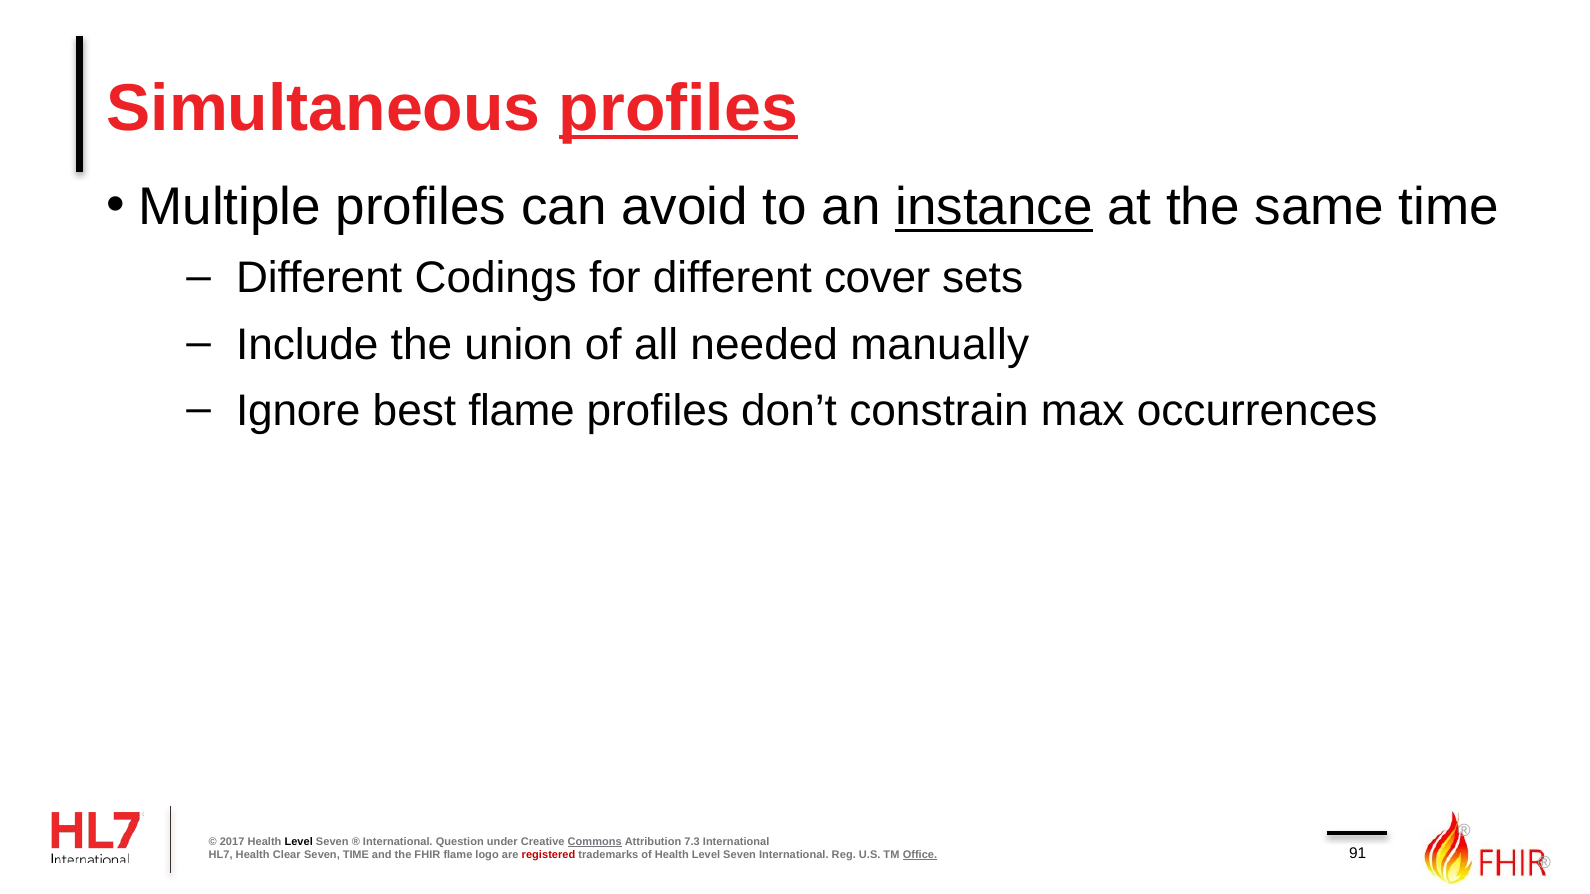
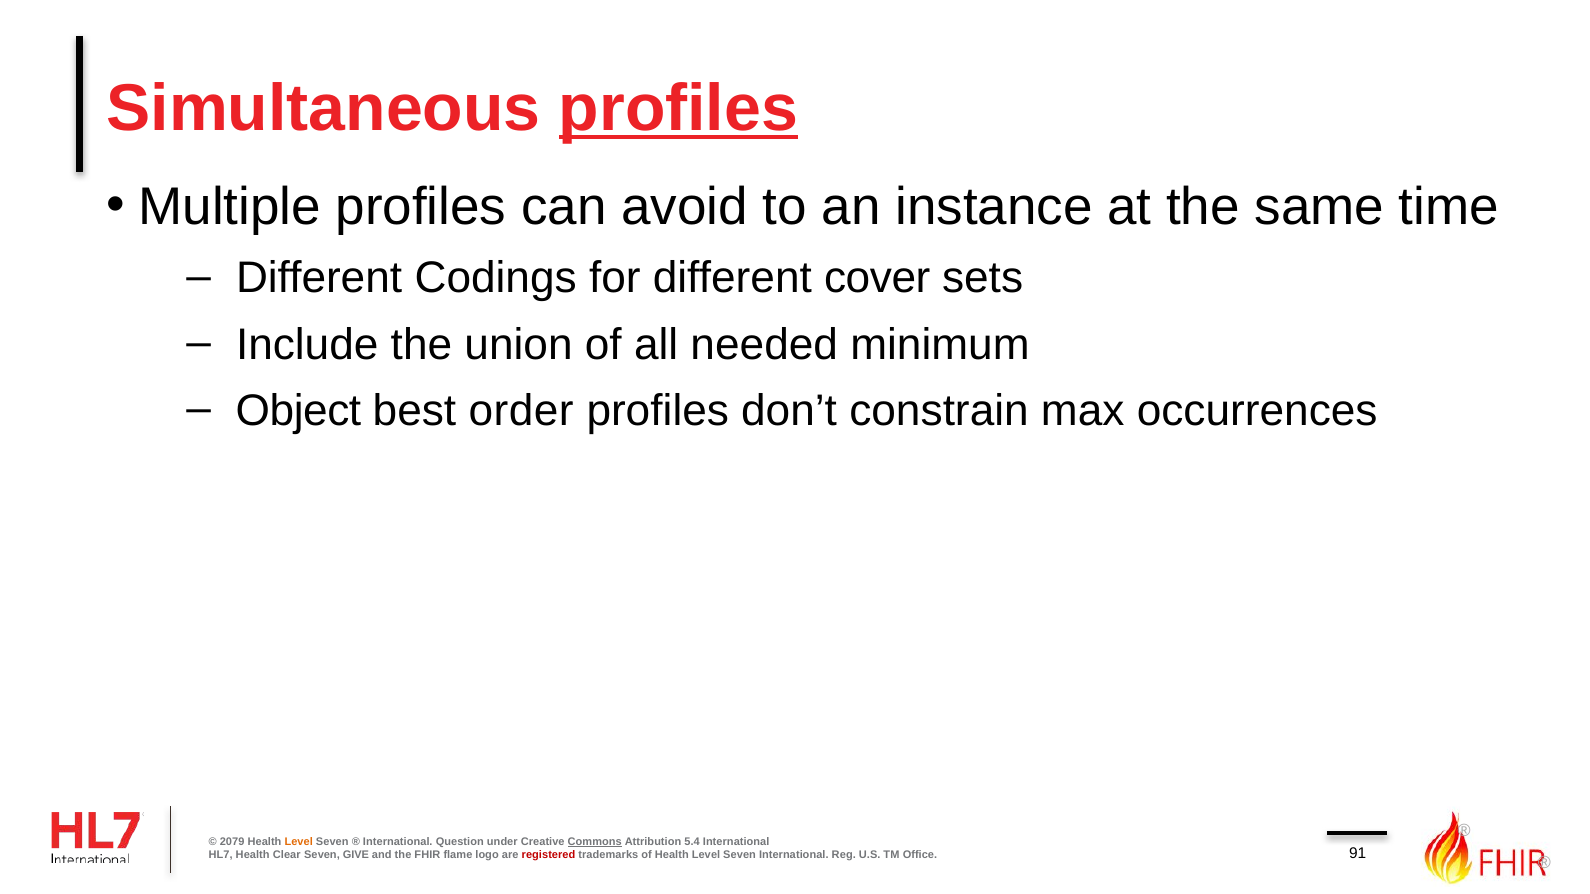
instance underline: present -> none (994, 207)
manually: manually -> minimum (940, 345)
Ignore: Ignore -> Object (298, 411)
best flame: flame -> order (521, 411)
2017: 2017 -> 2079 (232, 842)
Level colour: black -> orange (299, 842)
7.3: 7.3 -> 5.4 (692, 842)
Seven TIME: TIME -> GIVE (356, 855)
Office underline: present -> none (920, 855)
